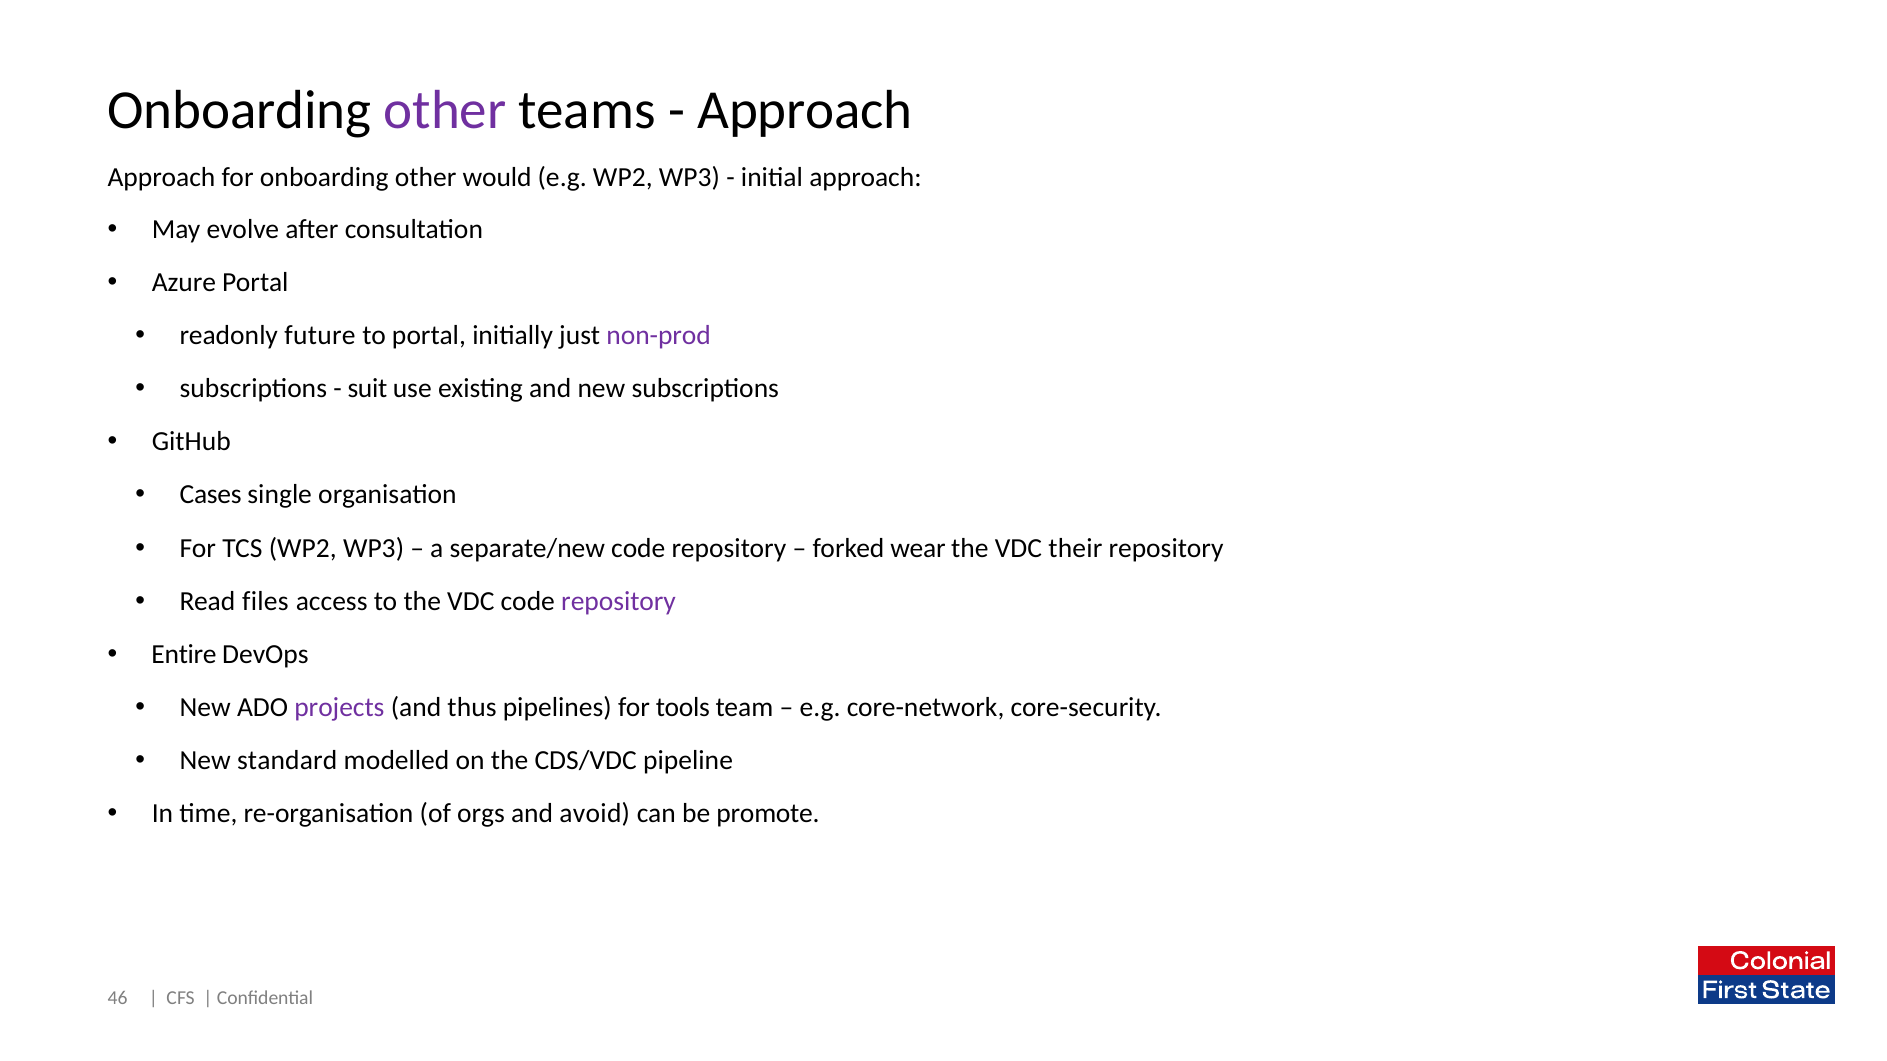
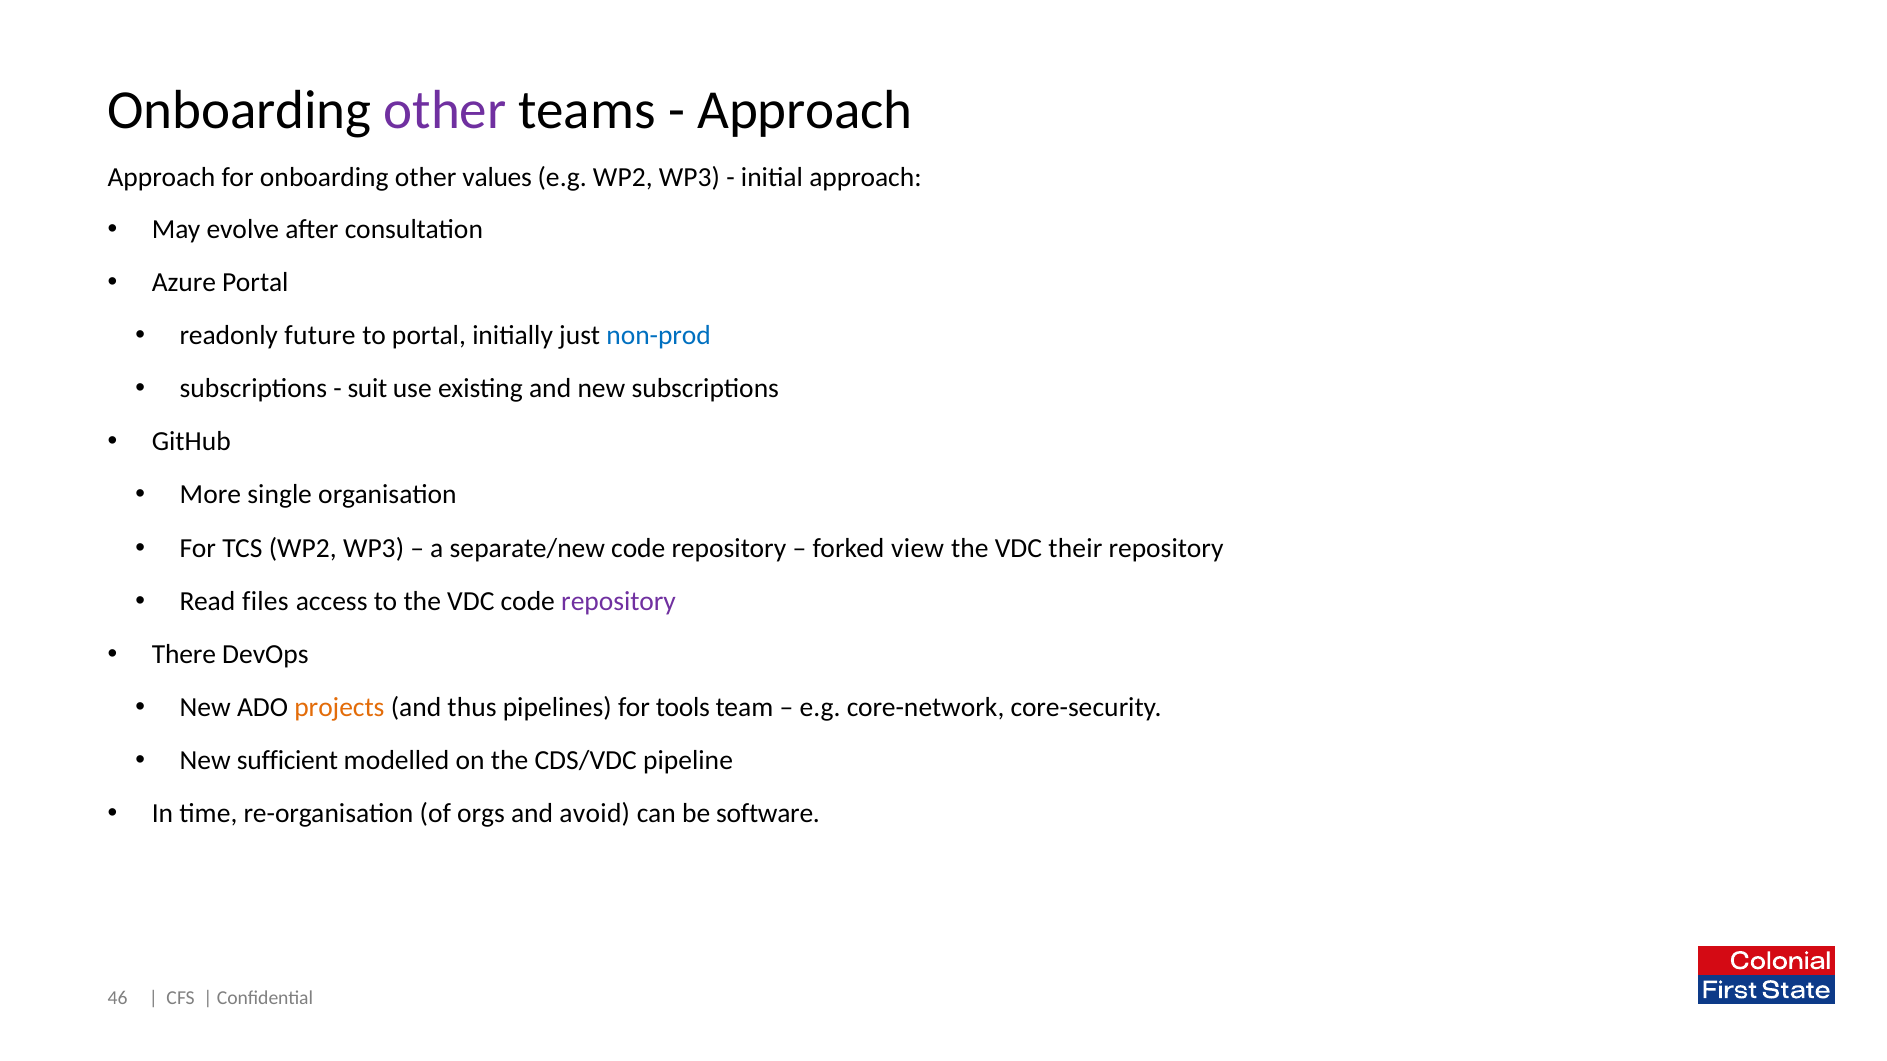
would: would -> values (497, 177)
non-prod colour: purple -> blue (659, 336)
Cases: Cases -> More (210, 495)
wear: wear -> view (918, 548)
Entire: Entire -> There (184, 655)
projects colour: purple -> orange (339, 708)
standard: standard -> sufficient (287, 761)
promote: promote -> software (768, 814)
